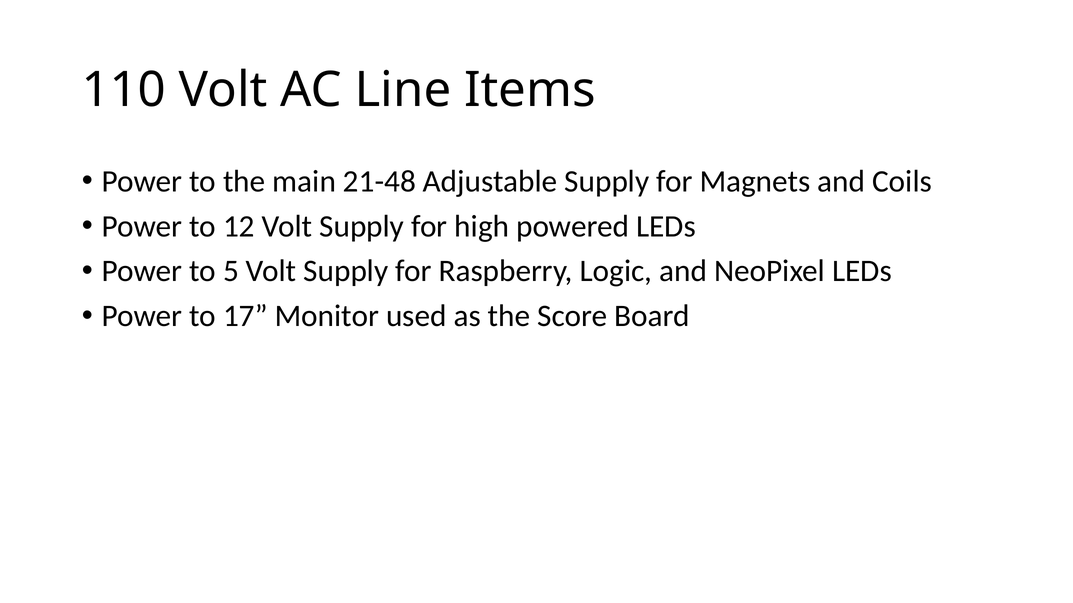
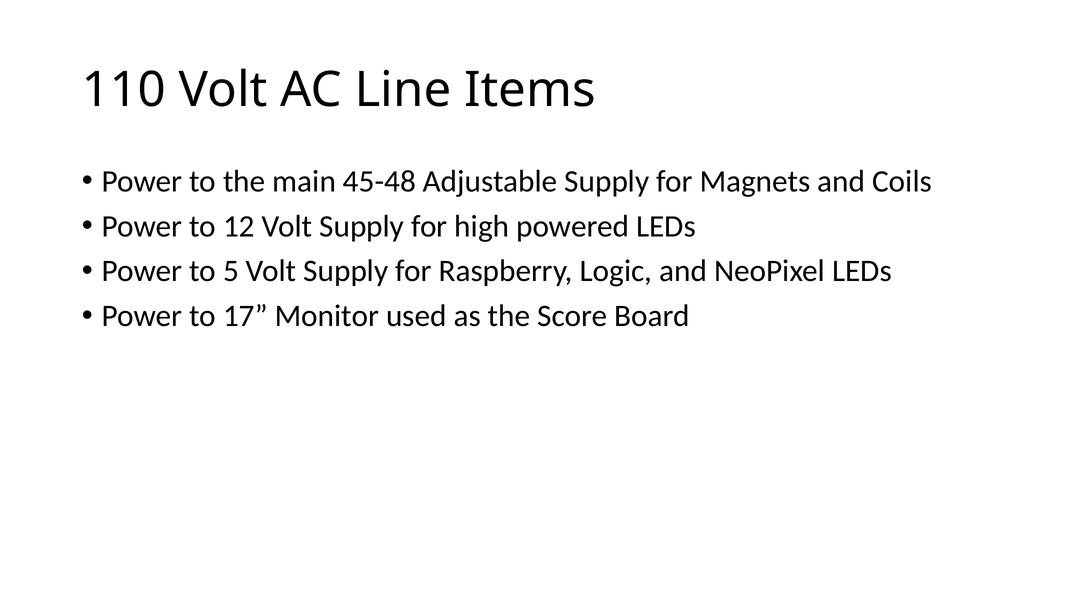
21-48: 21-48 -> 45-48 (379, 181)
